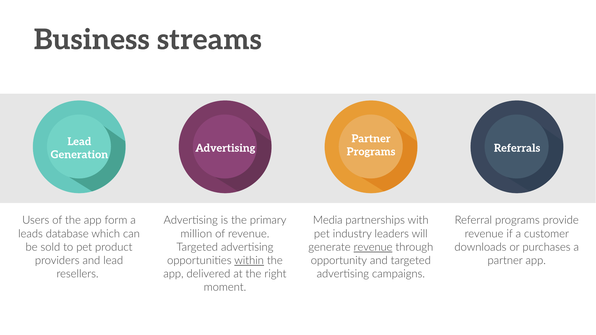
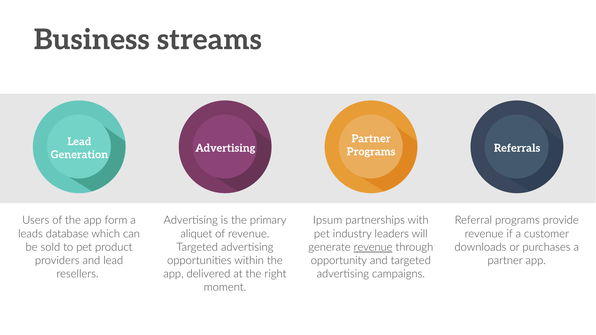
Media: Media -> Ipsum (328, 220)
million: million -> aliquet (196, 234)
within underline: present -> none (249, 261)
